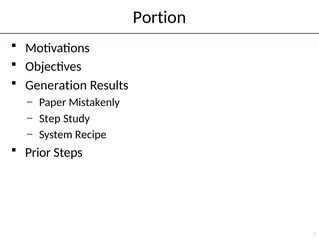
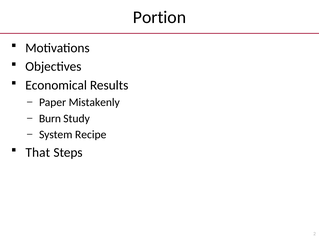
Generation: Generation -> Economical (56, 85)
Step: Step -> Burn (50, 118)
Prior: Prior -> That (38, 152)
